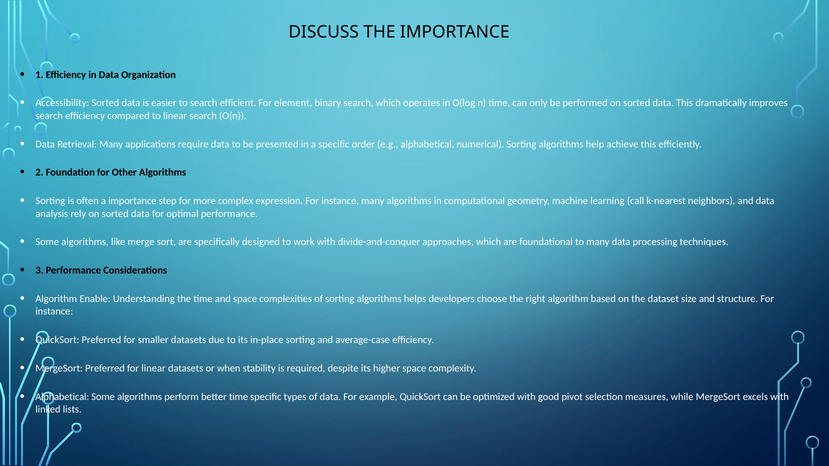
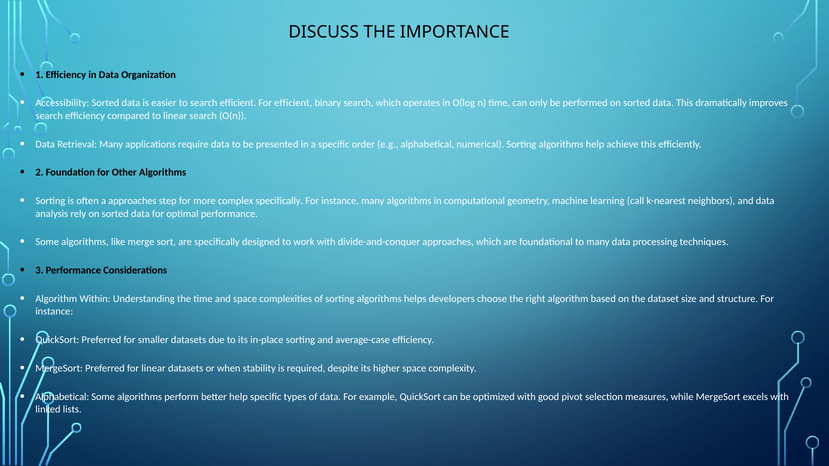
For element: element -> efficient (293, 103)
a importance: importance -> approaches (132, 201)
complex expression: expression -> specifically (279, 201)
Enable: Enable -> Within (95, 299)
better time: time -> help (238, 397)
